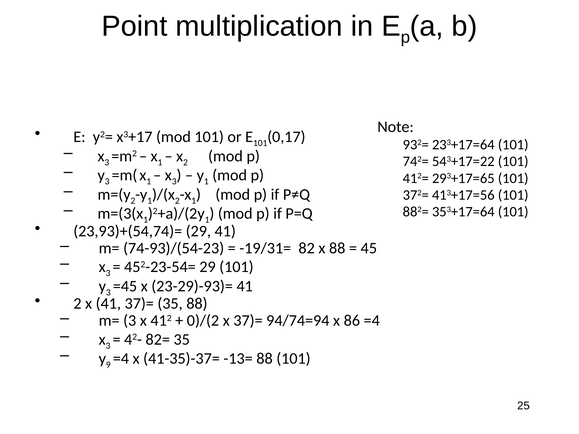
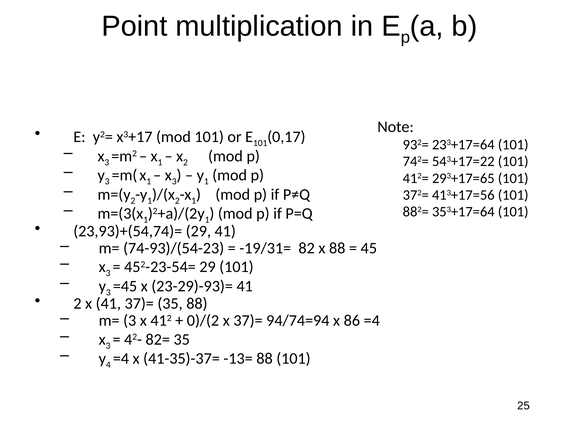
9: 9 -> 4 (108, 365)
